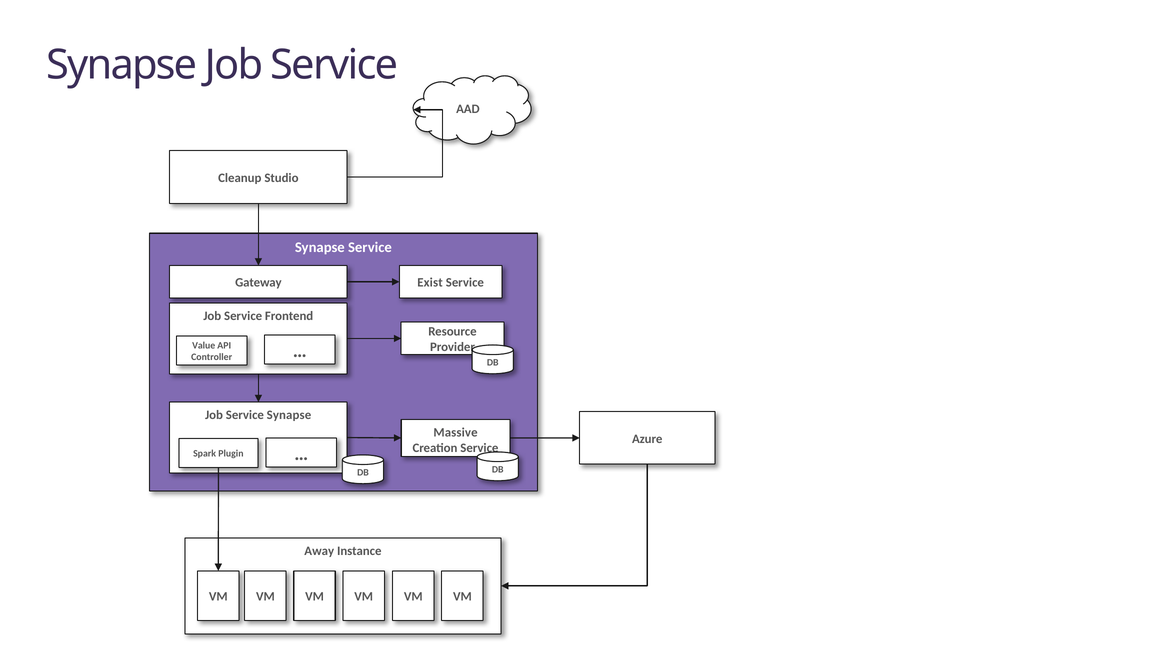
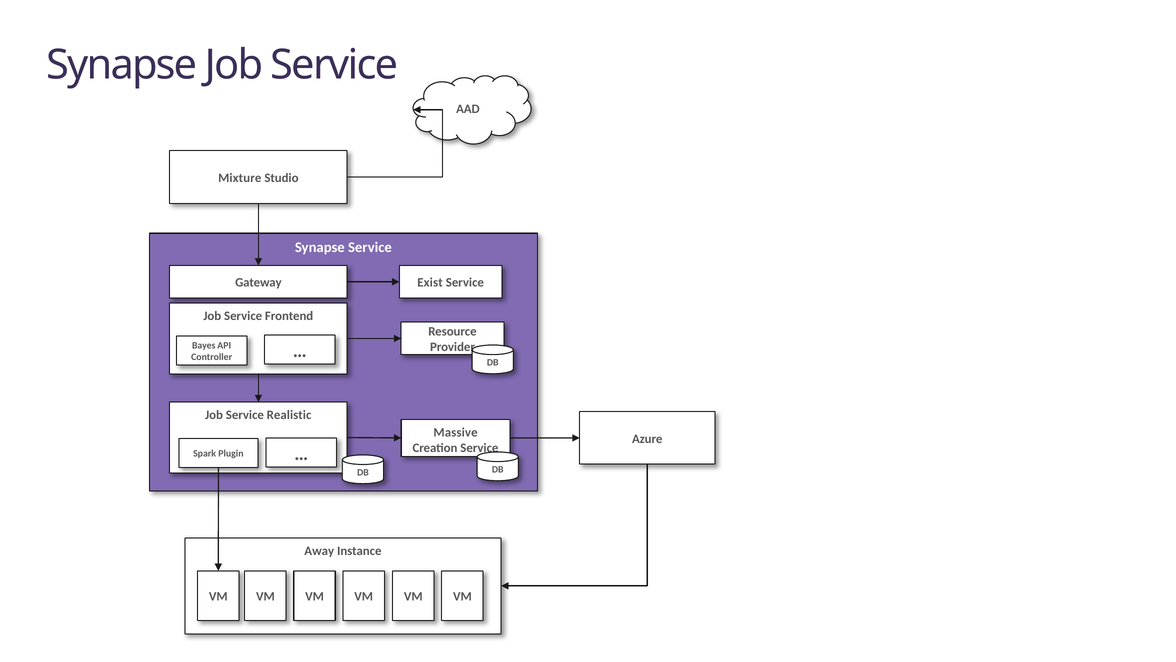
Cleanup: Cleanup -> Mixture (240, 178)
Value: Value -> Bayes (204, 345)
Service Synapse: Synapse -> Realistic (289, 415)
